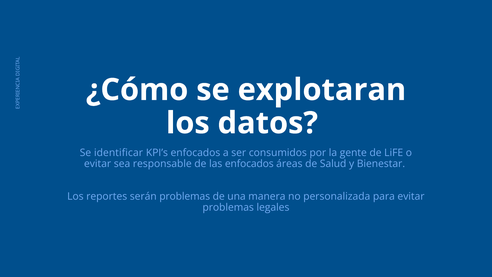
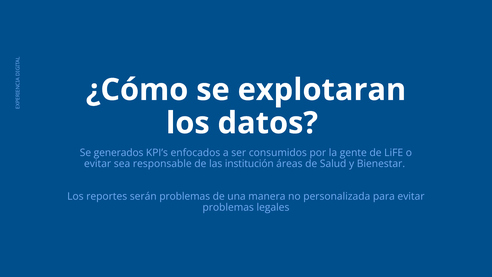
identificar: identificar -> generados (119, 153)
las enfocados: enfocados -> institución (249, 164)
